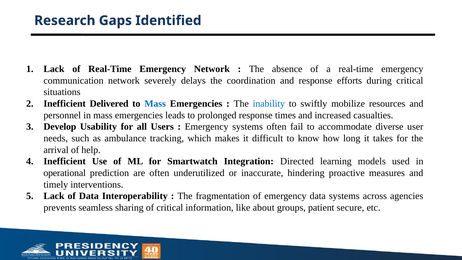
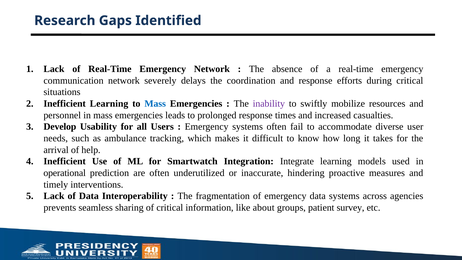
Inefficient Delivered: Delivered -> Learning (109, 104)
inability colour: blue -> purple (269, 104)
Directed: Directed -> Integrate (297, 161)
secure: secure -> survey (351, 208)
